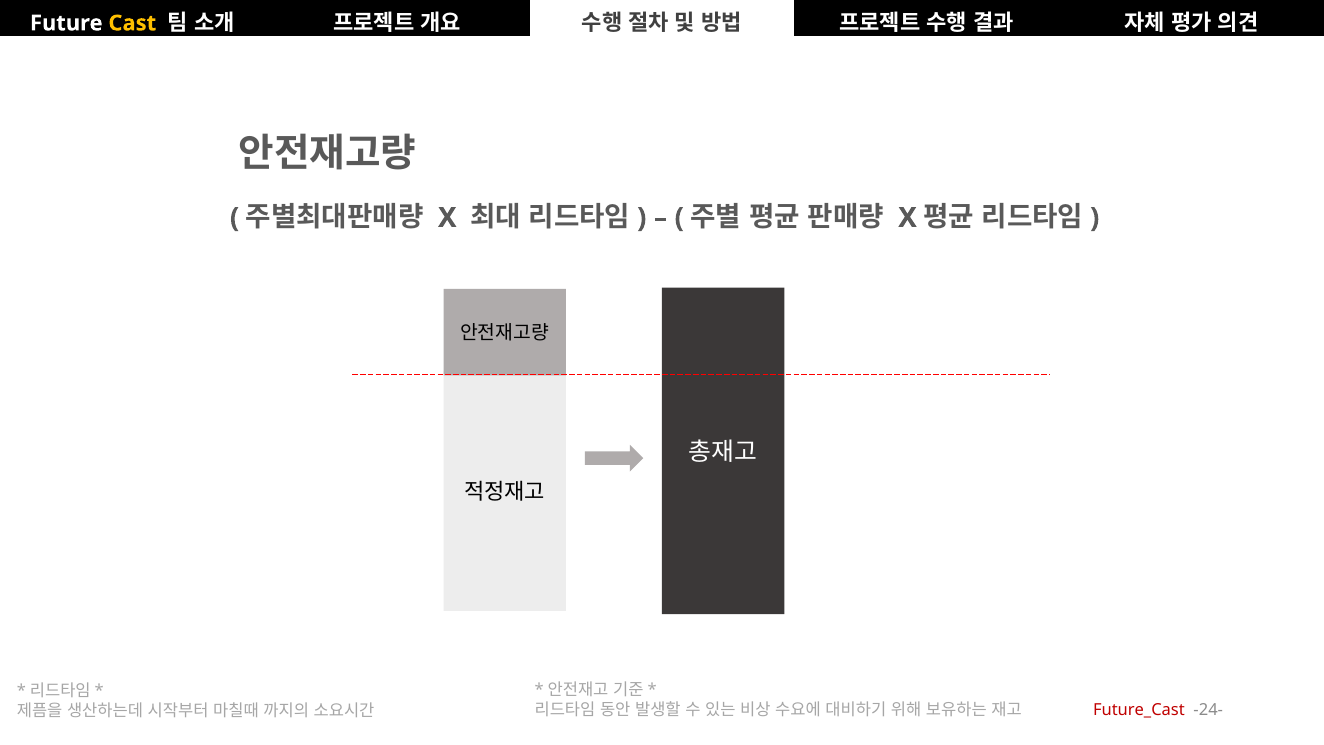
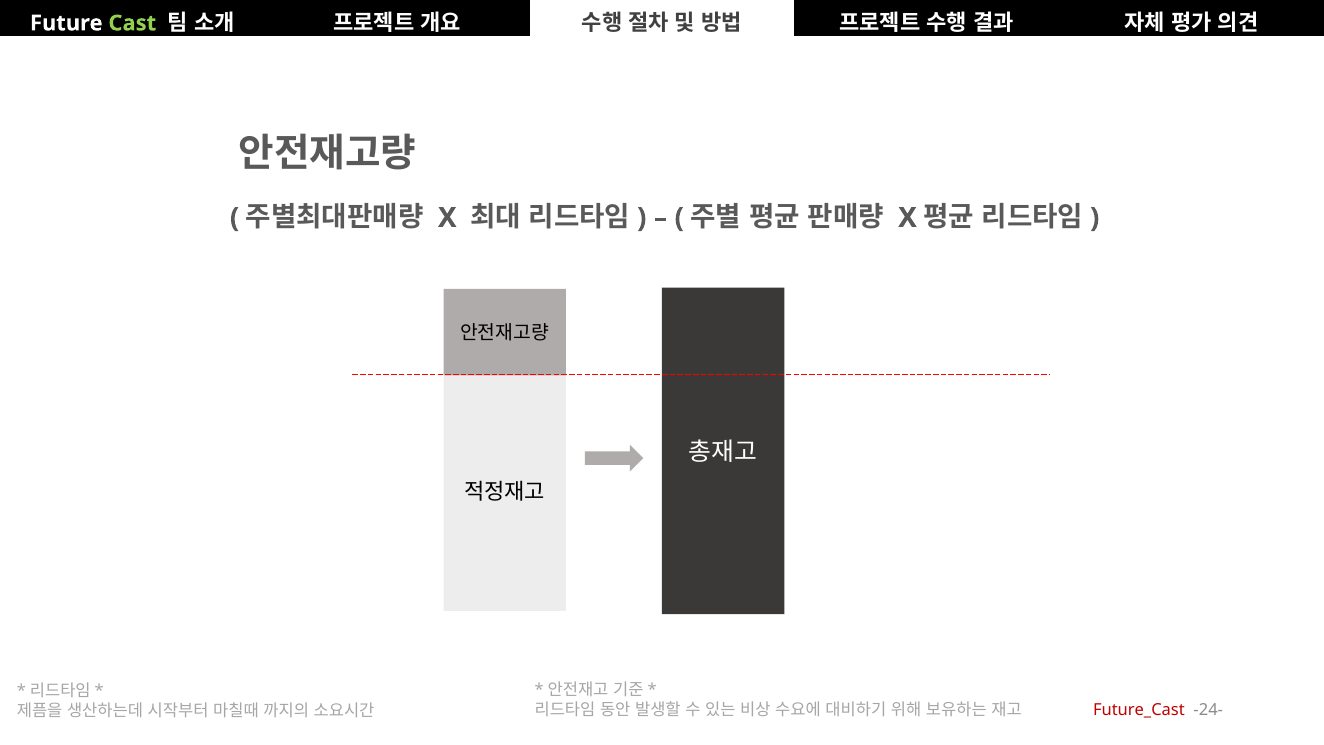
Cast colour: yellow -> light green (132, 23)
